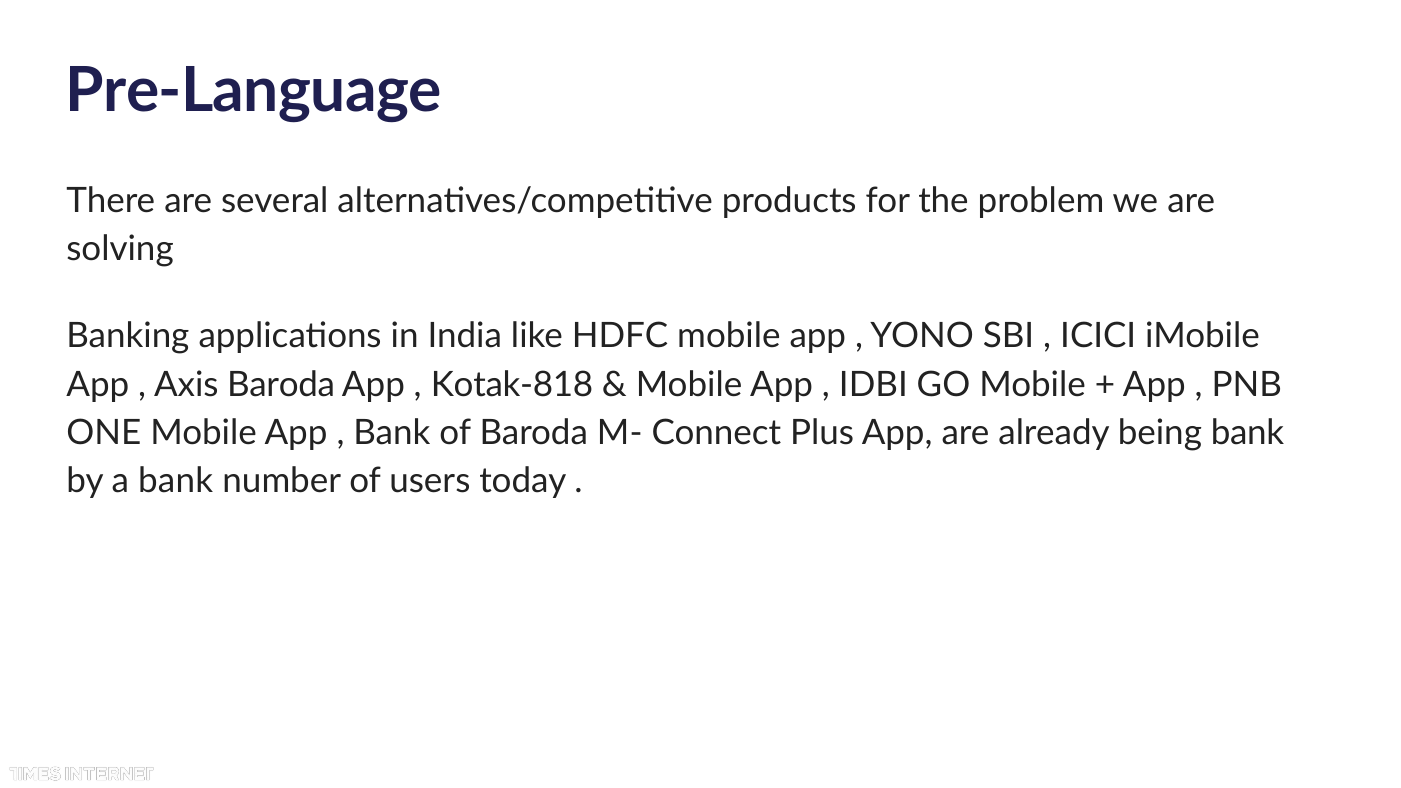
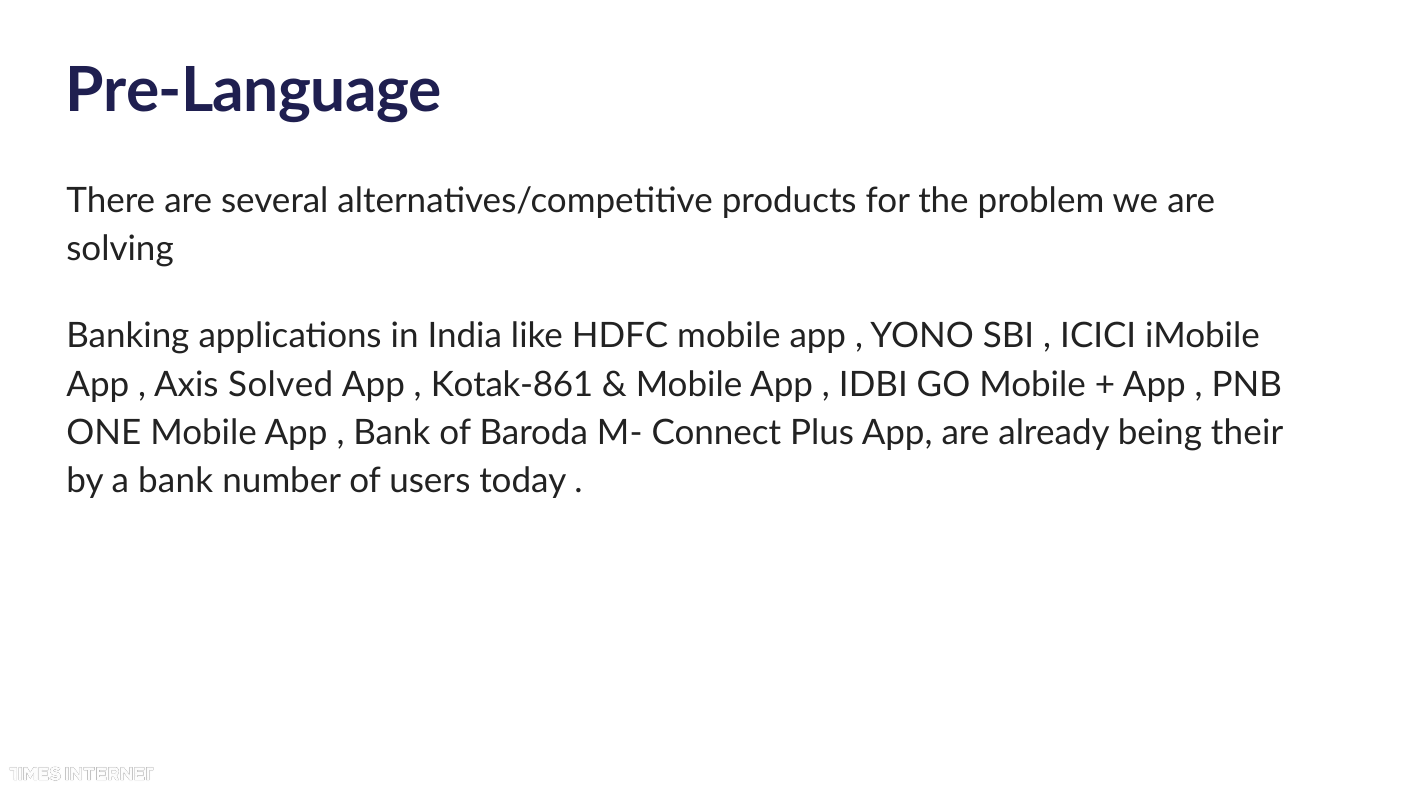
Axis Baroda: Baroda -> Solved (281, 385)
Kotak-818: Kotak-818 -> Kotak-861 (512, 385)
being bank: bank -> their (1247, 433)
